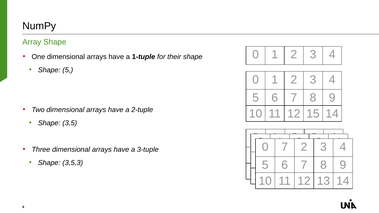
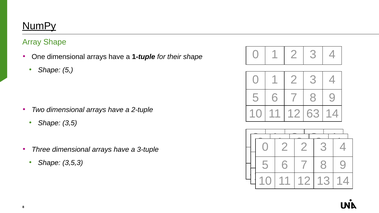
NumPy underline: none -> present (39, 26)
15: 15 -> 63 (313, 114)
0 7: 7 -> 2 (285, 147)
